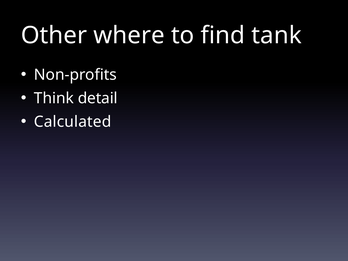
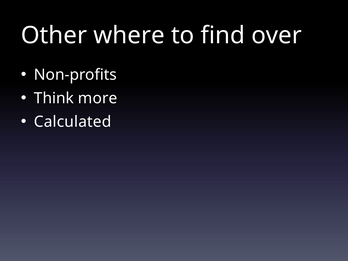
tank: tank -> over (277, 35)
detail: detail -> more (98, 98)
